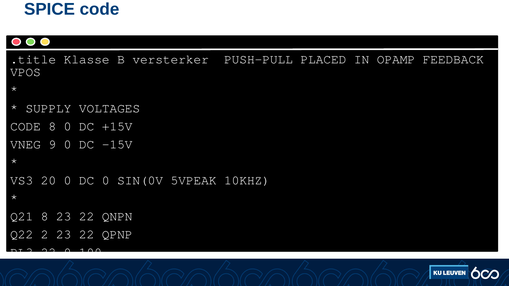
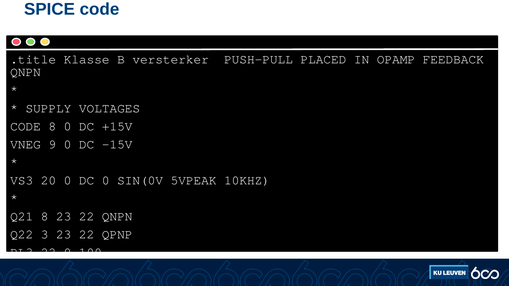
VPOS: VPOS -> QNPN (26, 72)
2: 2 -> 3 (45, 235)
